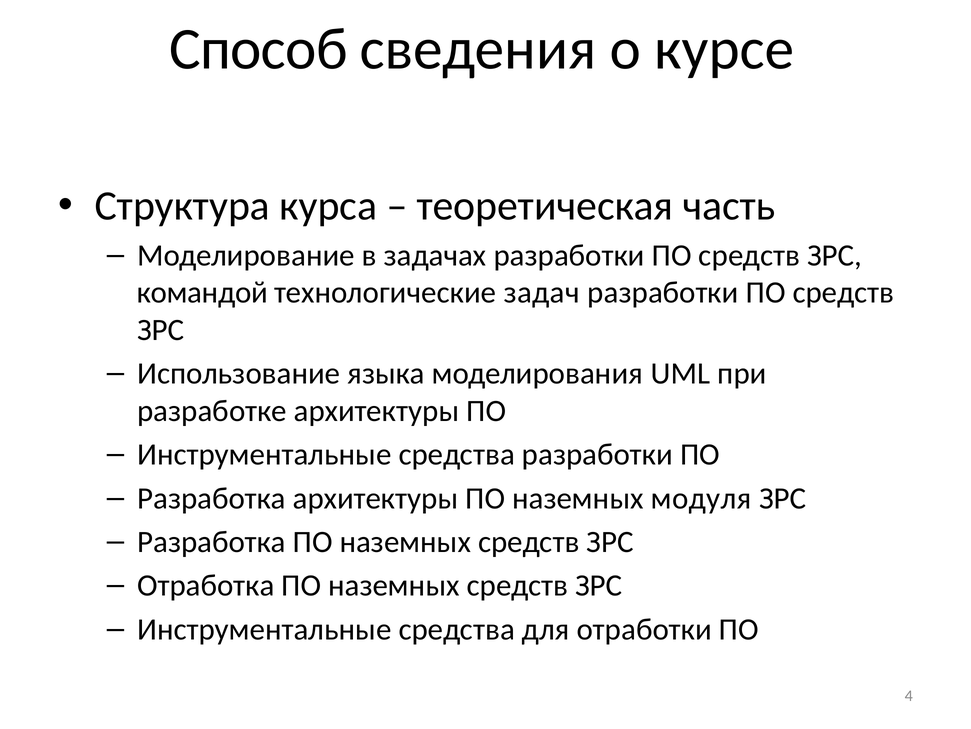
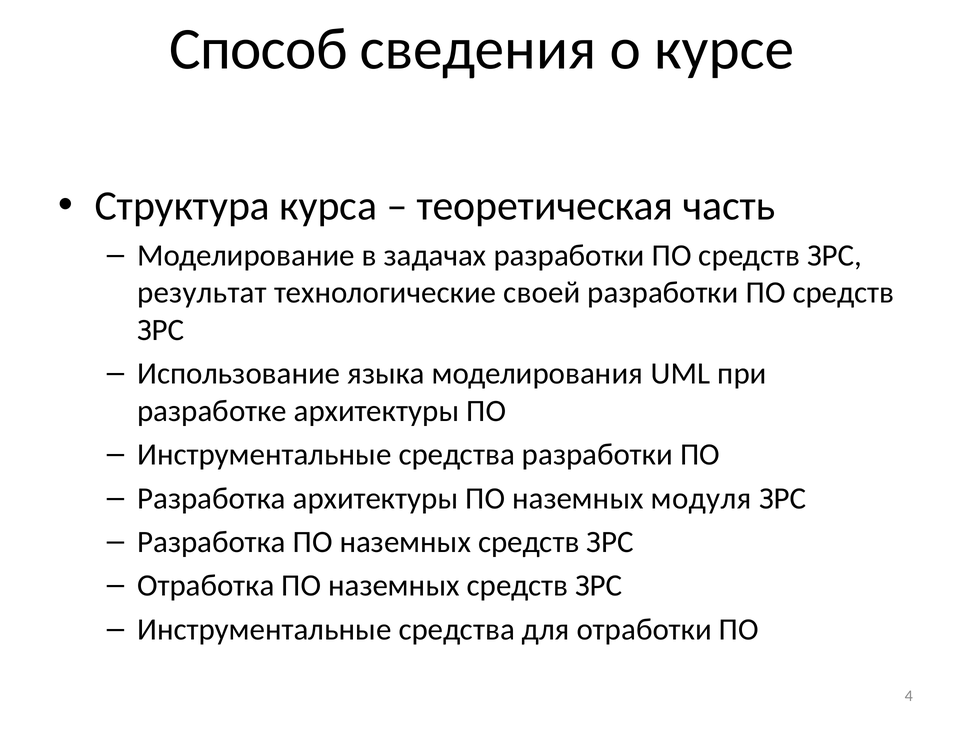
командой: командой -> результат (202, 292)
задач: задач -> своей (542, 292)
